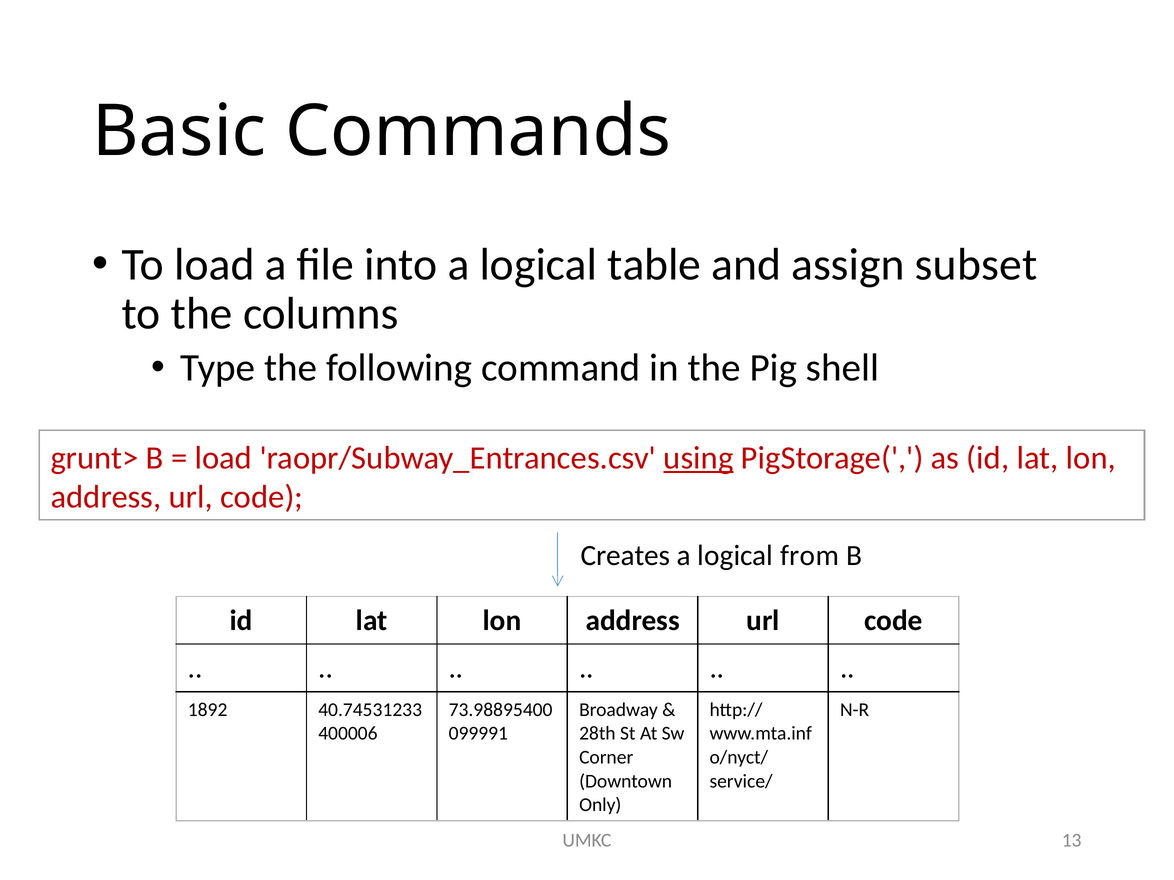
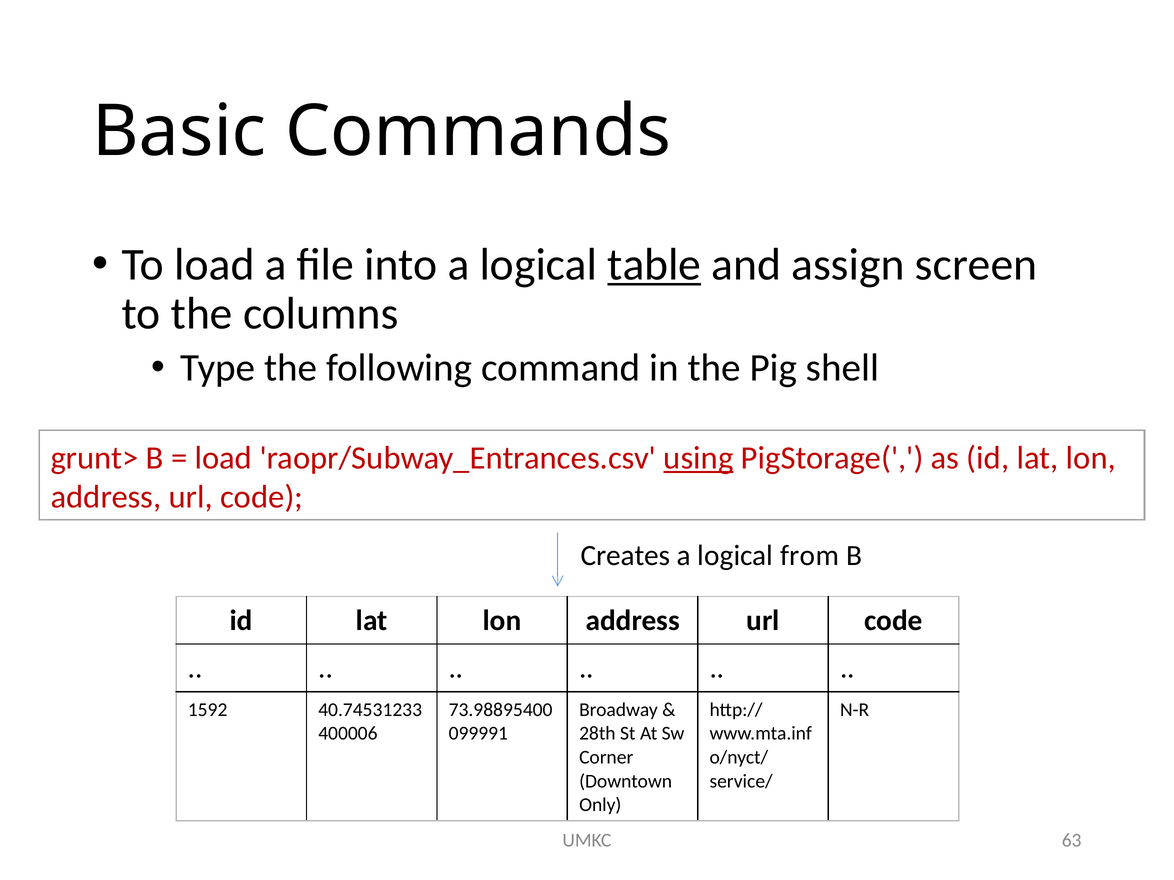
table underline: none -> present (654, 265)
subset: subset -> screen (976, 265)
1892: 1892 -> 1592 (208, 710)
13: 13 -> 63 (1072, 841)
